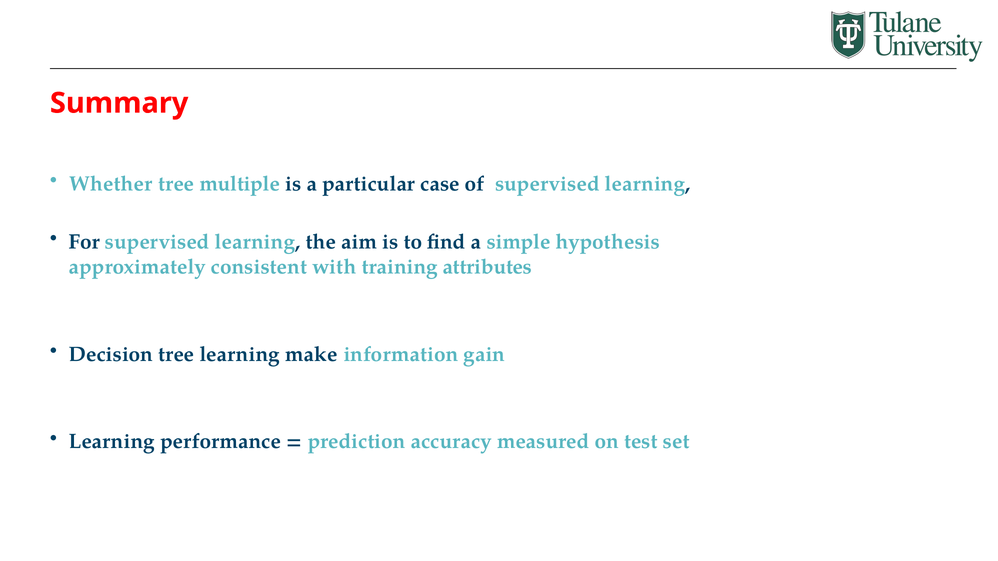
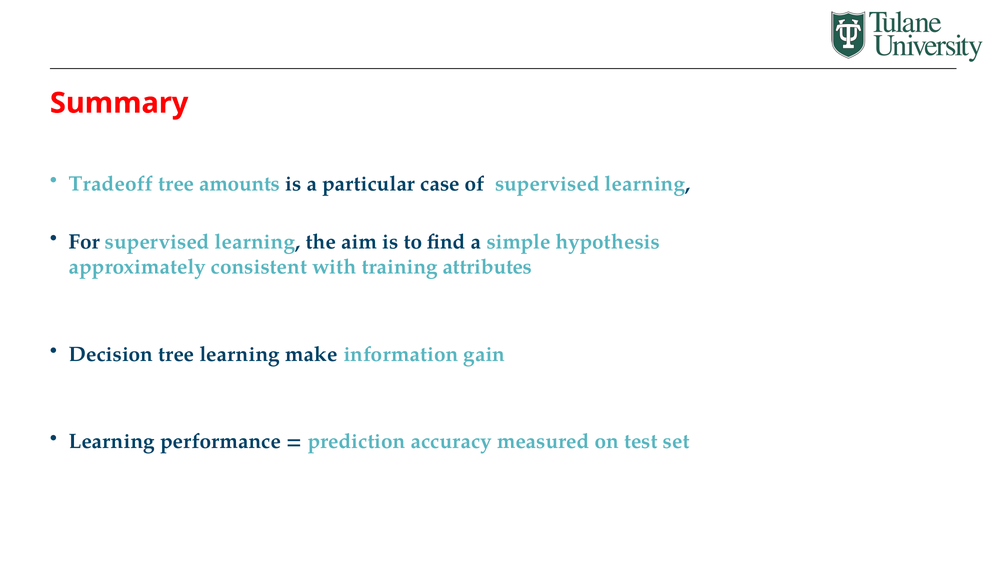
Whether: Whether -> Tradeoff (111, 184)
multiple: multiple -> amounts (240, 184)
